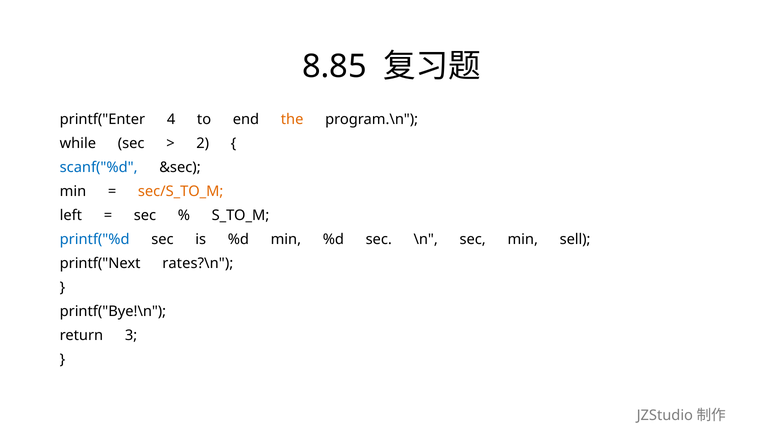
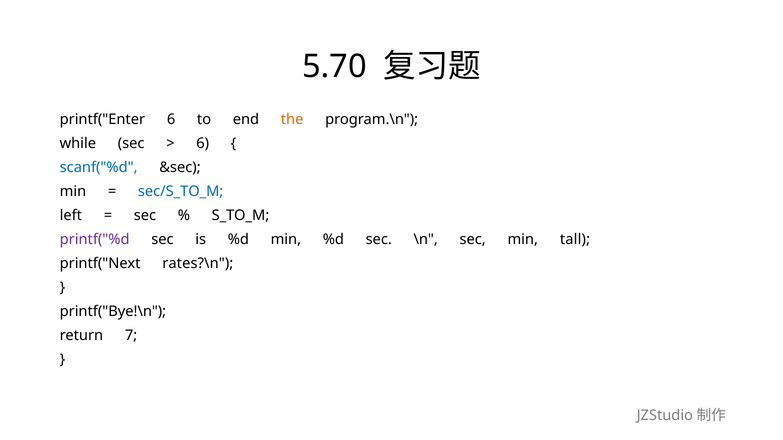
8.85: 8.85 -> 5.70 (334, 66)
printf("Enter 4: 4 -> 6 (171, 119)
2: 2 -> 6 (203, 143)
sec/S_TO_M colour: orange -> blue (181, 191)
printf("%d colour: blue -> purple (95, 239)
sell: sell -> tall (575, 239)
3: 3 -> 7 (131, 336)
